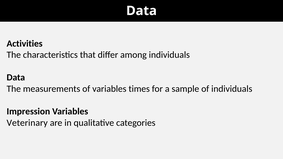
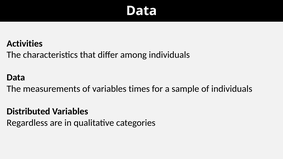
Impression: Impression -> Distributed (28, 112)
Veterinary: Veterinary -> Regardless (27, 123)
